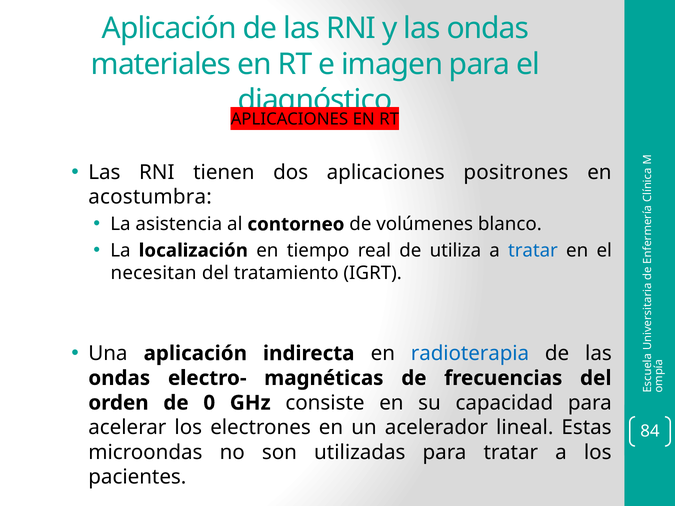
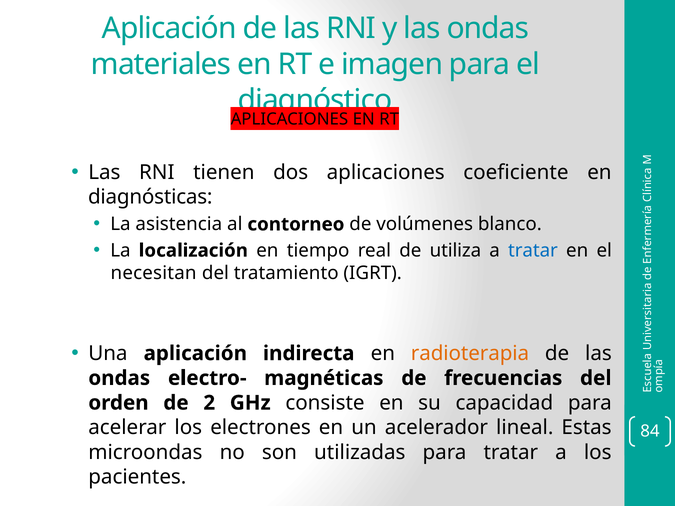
positrones: positrones -> coeficiente (516, 172)
acostumbra: acostumbra -> diagnósticas (150, 197)
radioterapia colour: blue -> orange (470, 354)
0: 0 -> 2 (209, 403)
